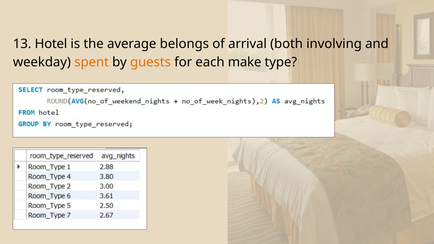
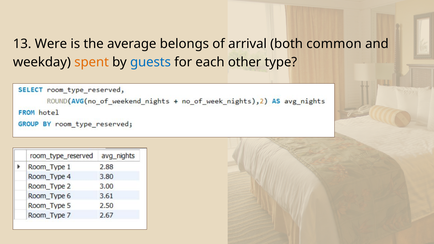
Hotel: Hotel -> Were (51, 44)
involving: involving -> common (334, 44)
guests colour: orange -> blue (150, 62)
make: make -> other (245, 62)
